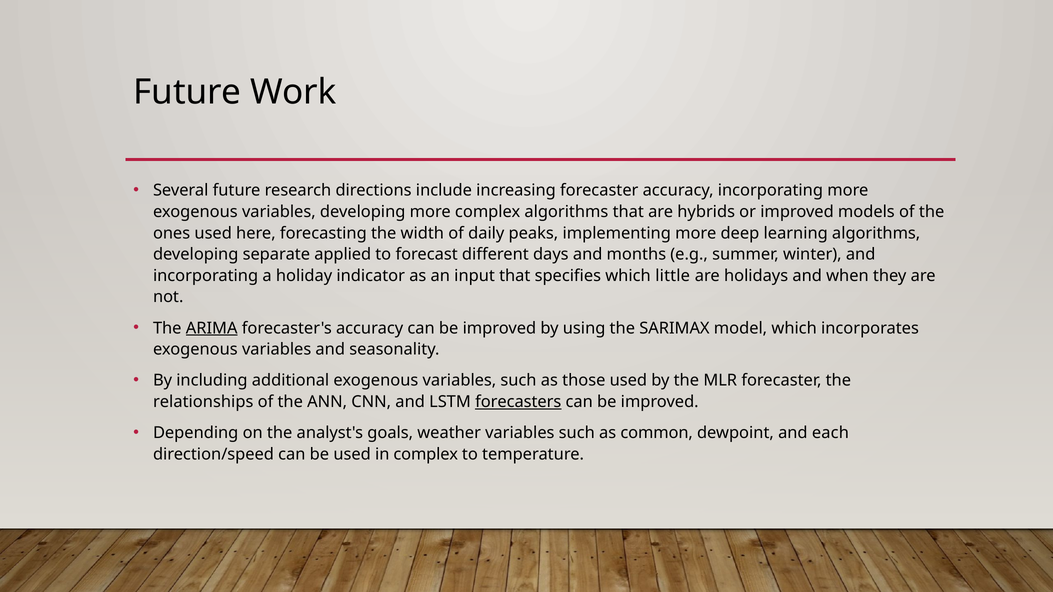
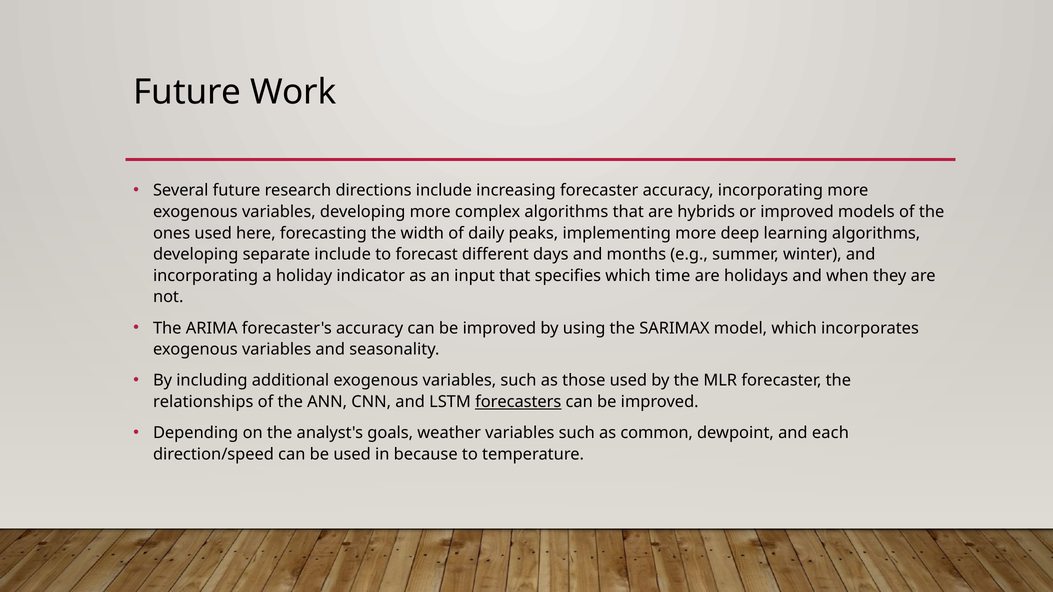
separate applied: applied -> include (343, 255)
little: little -> time (673, 276)
ARIMA underline: present -> none (212, 328)
in complex: complex -> because (426, 454)
